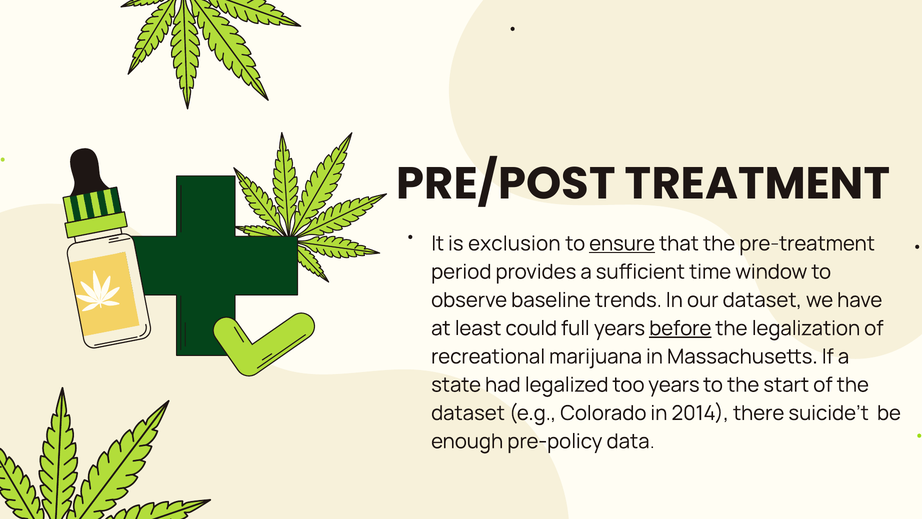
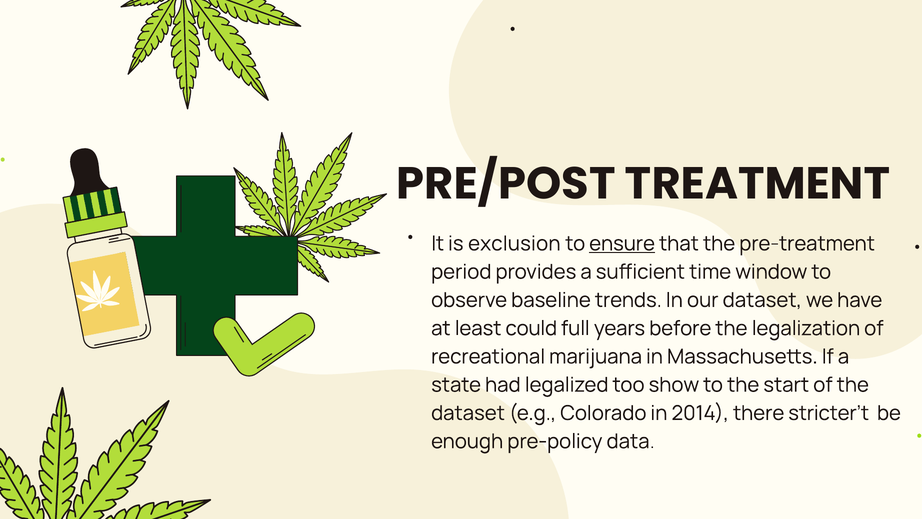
before underline: present -> none (680, 328)
too years: years -> show (674, 385)
suicide’t: suicide’t -> stricter’t (829, 413)
